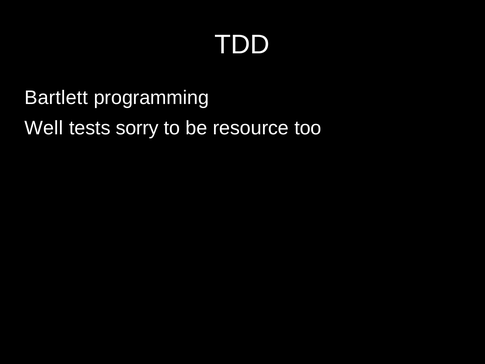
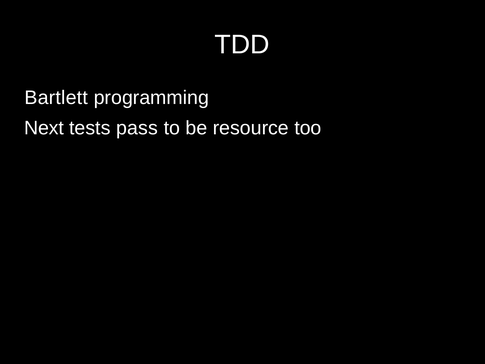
Well: Well -> Next (44, 128)
sorry: sorry -> pass (137, 128)
